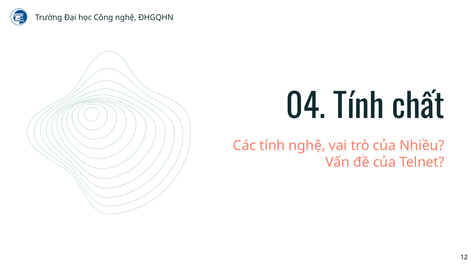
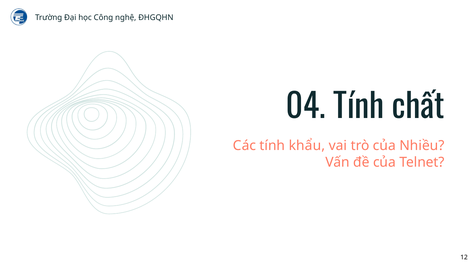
tính nghệ: nghệ -> khẩu (307, 146)
